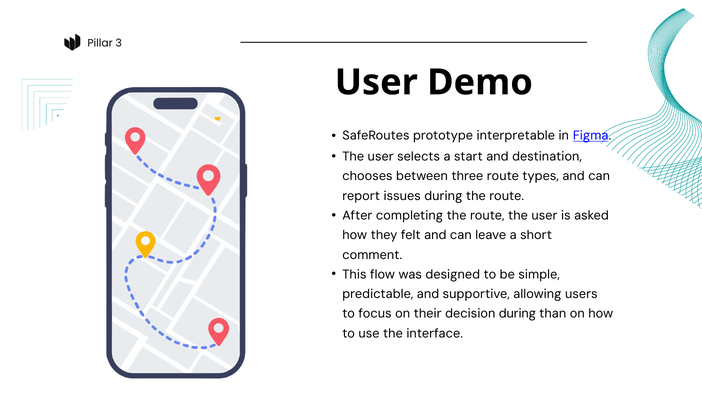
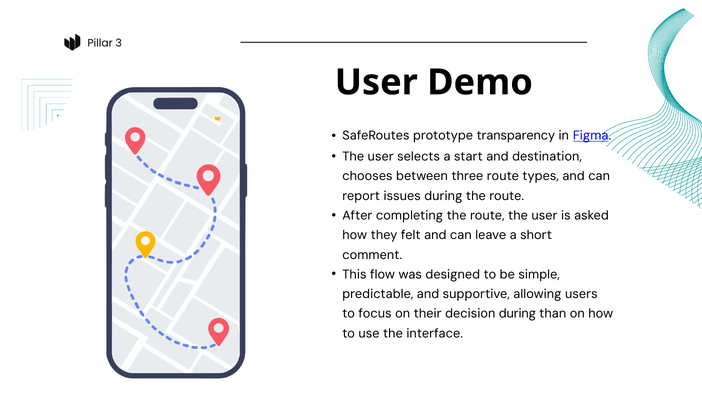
interpretable: interpretable -> transparency (516, 136)
